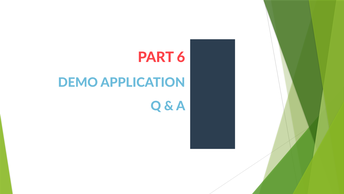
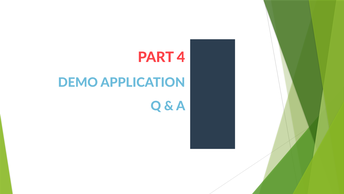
6: 6 -> 4 (181, 57)
